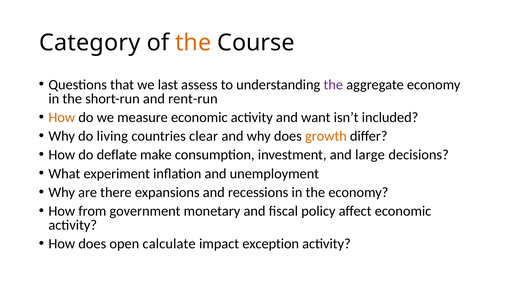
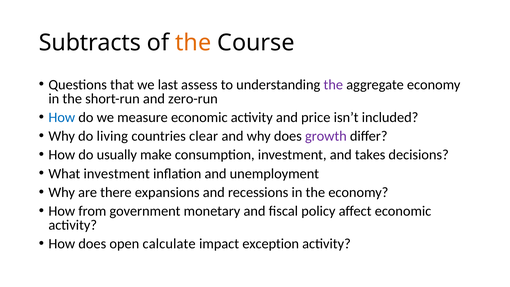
Category: Category -> Subtracts (90, 43)
rent-run: rent-run -> zero-run (193, 99)
How colour: orange -> blue (62, 117)
want: want -> price (316, 117)
growth colour: orange -> purple (326, 136)
deflate: deflate -> usually (117, 155)
large: large -> takes (370, 155)
What experiment: experiment -> investment (117, 174)
